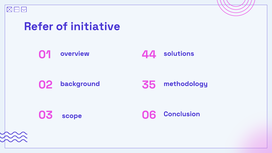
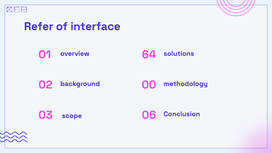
initiative: initiative -> interface (95, 26)
44: 44 -> 64 (149, 55)
35: 35 -> 00 (149, 85)
